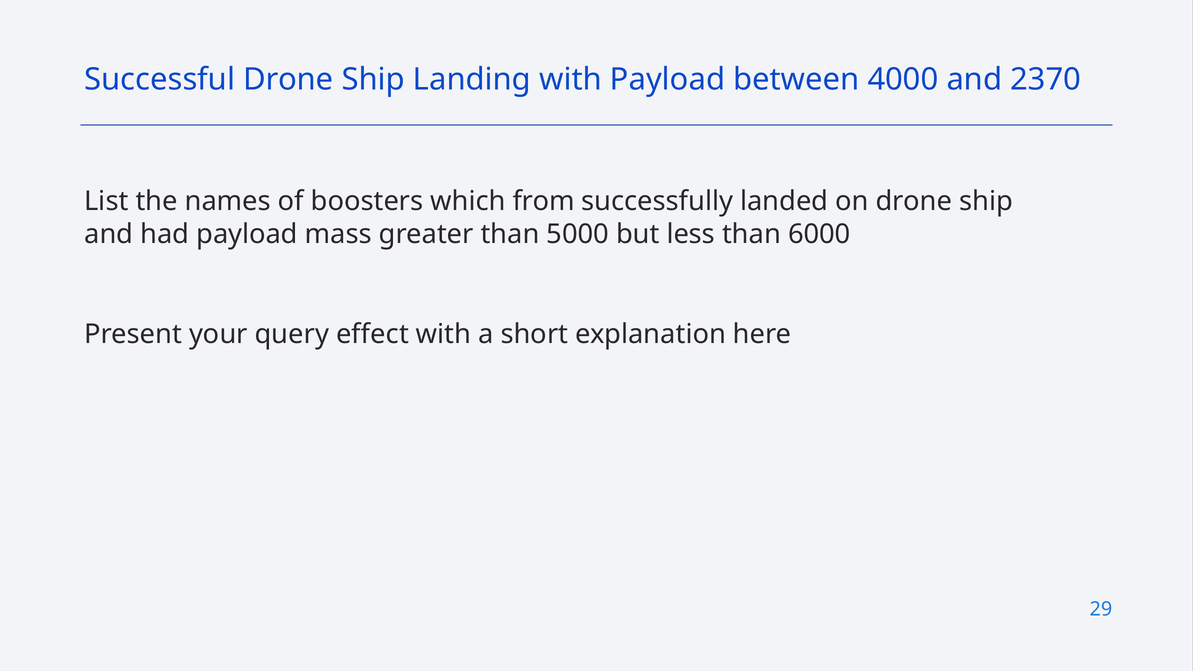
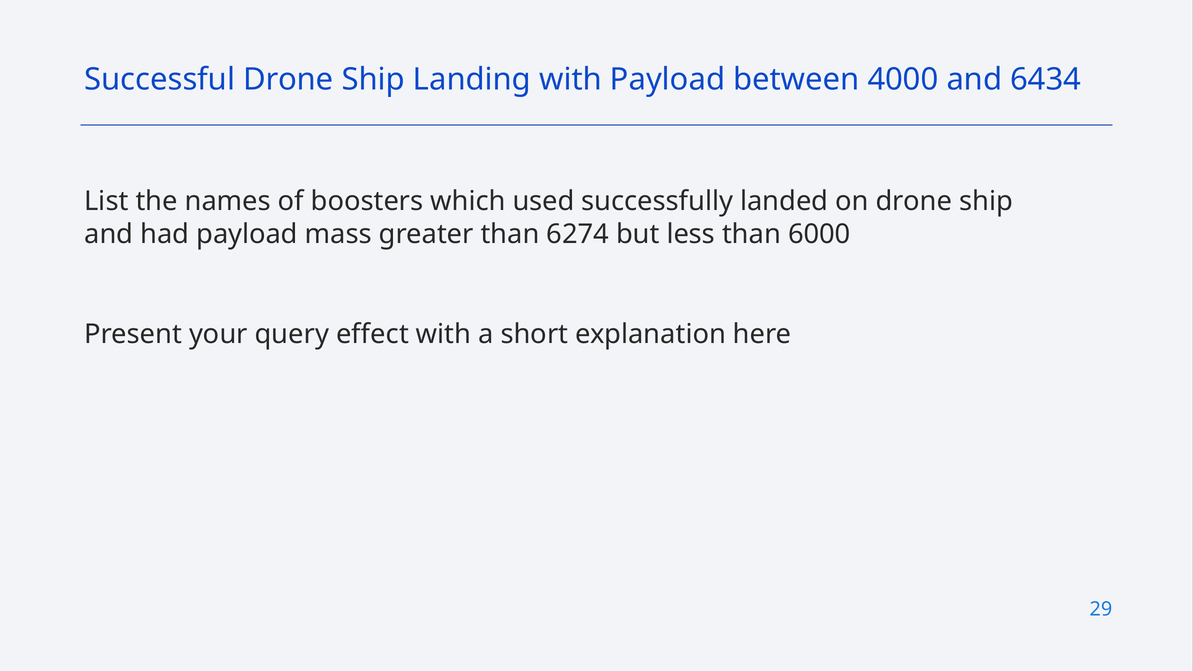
2370: 2370 -> 6434 (1046, 79)
from: from -> used (544, 201)
5000: 5000 -> 6274 (578, 234)
